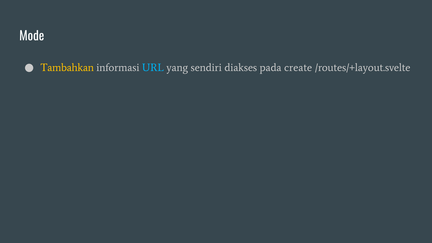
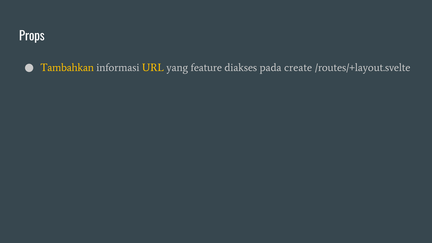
Mode: Mode -> Props (32, 36)
URL colour: light blue -> yellow (153, 67)
sendiri: sendiri -> feature (206, 67)
